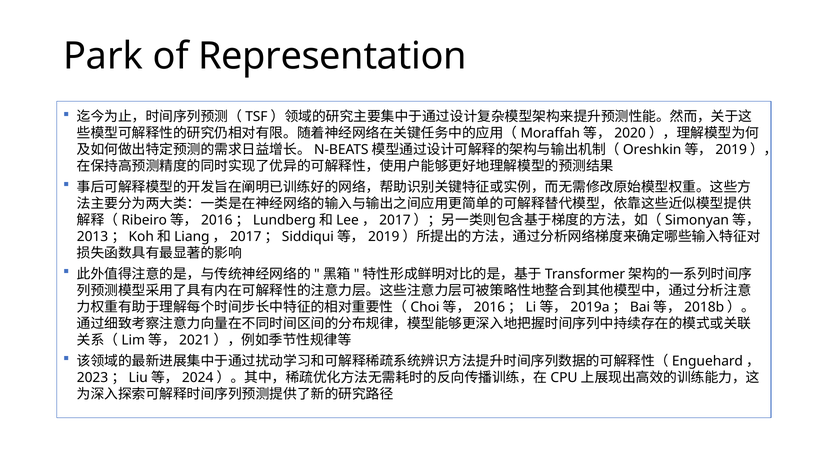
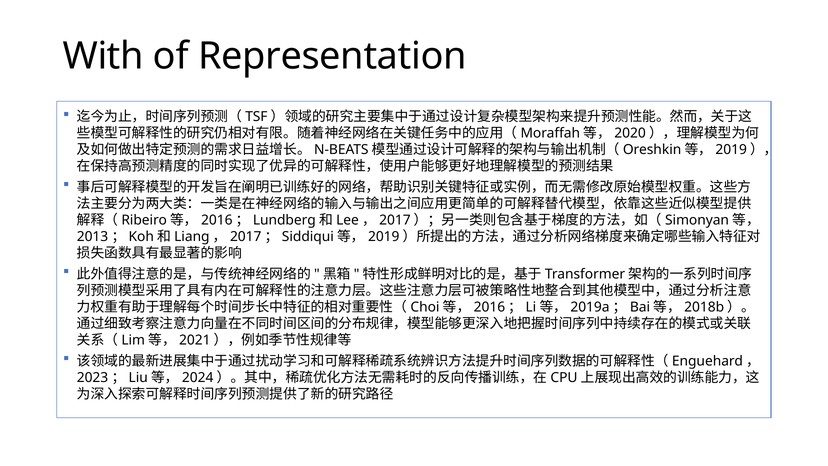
Park: Park -> With (103, 56)
